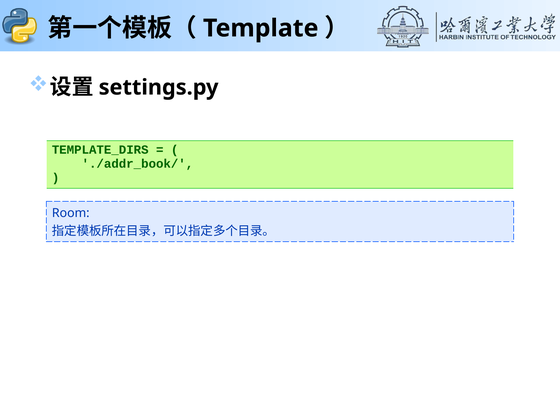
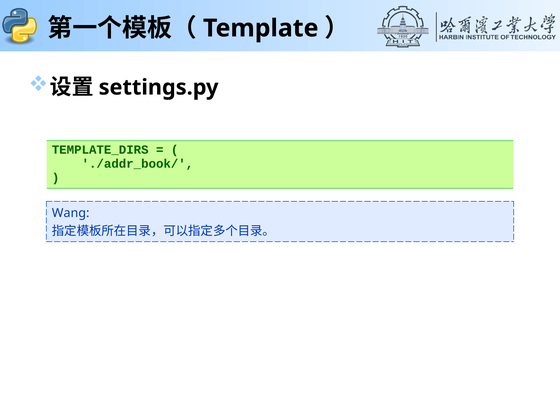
Room: Room -> Wang (71, 213)
